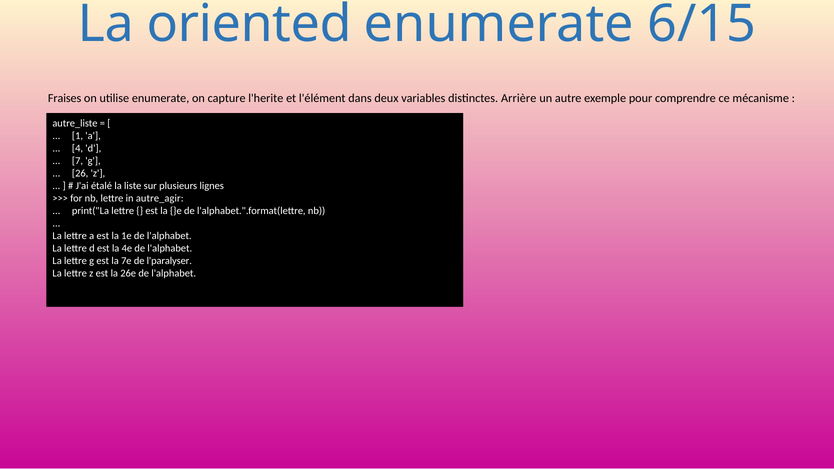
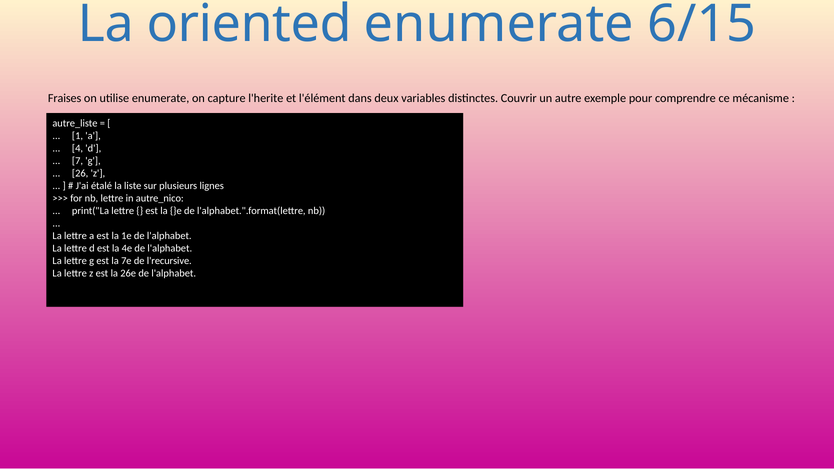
Arrière: Arrière -> Couvrir (519, 98)
autre_agir: autre_agir -> autre_nico (160, 198)
l'paralyser: l'paralyser -> l'recursive (169, 261)
